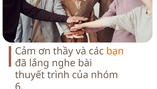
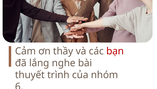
bạn colour: orange -> red (115, 51)
